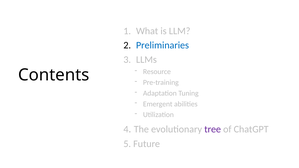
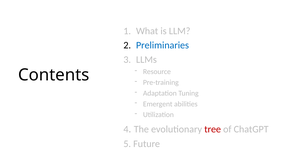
tree colour: purple -> red (213, 129)
